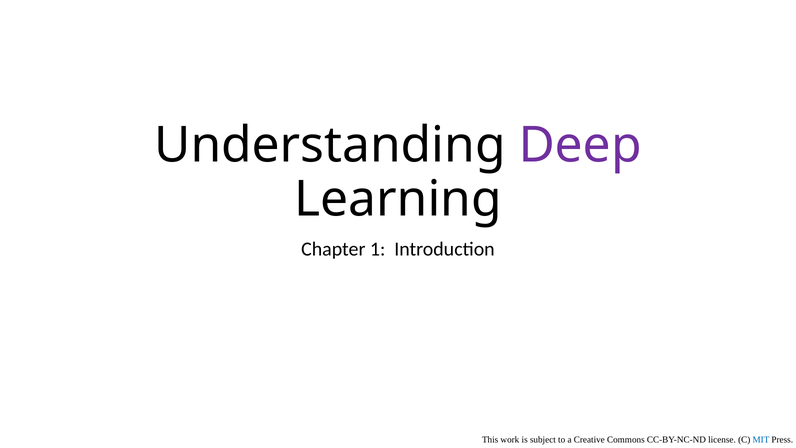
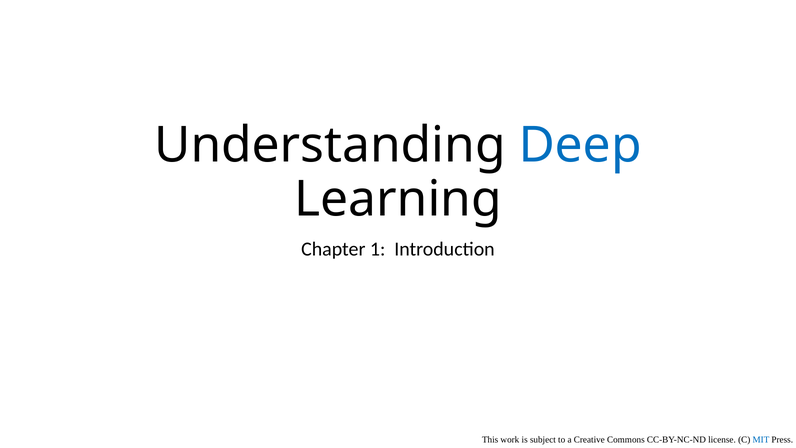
Deep colour: purple -> blue (580, 145)
